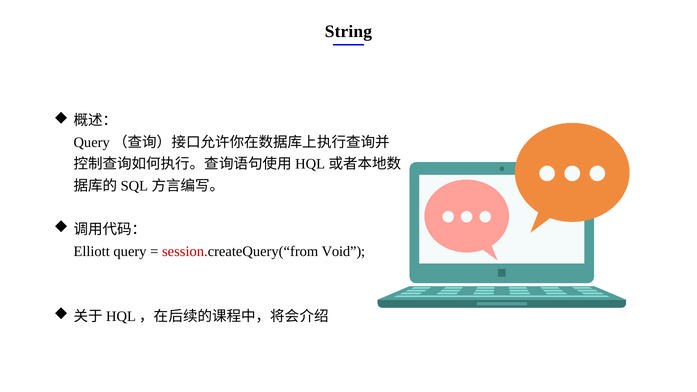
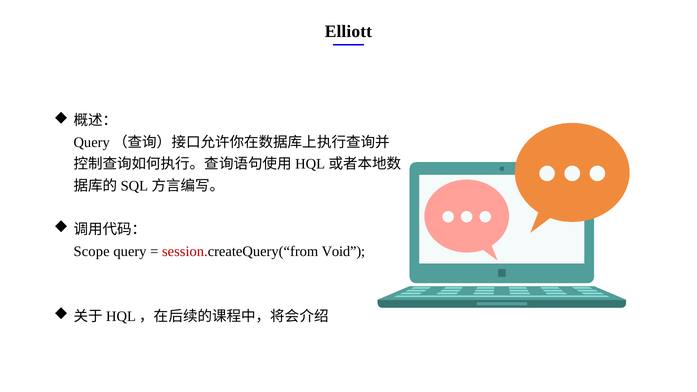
String: String -> Elliott (348, 31)
Elliott: Elliott -> Scope (92, 251)
